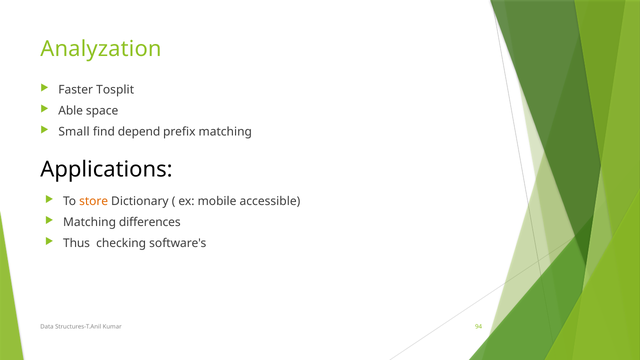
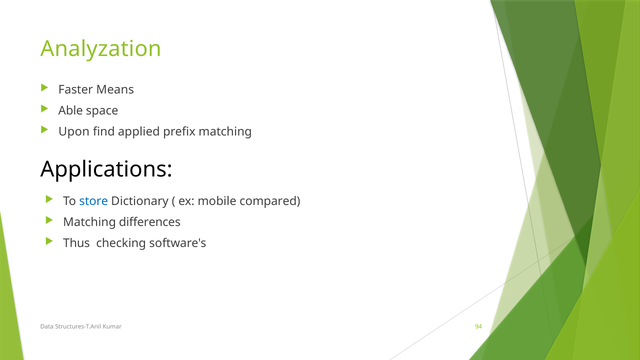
Tosplit: Tosplit -> Means (115, 90)
Small: Small -> Upon (74, 132)
depend: depend -> applied (139, 132)
store colour: orange -> blue (94, 201)
accessible: accessible -> compared (270, 201)
